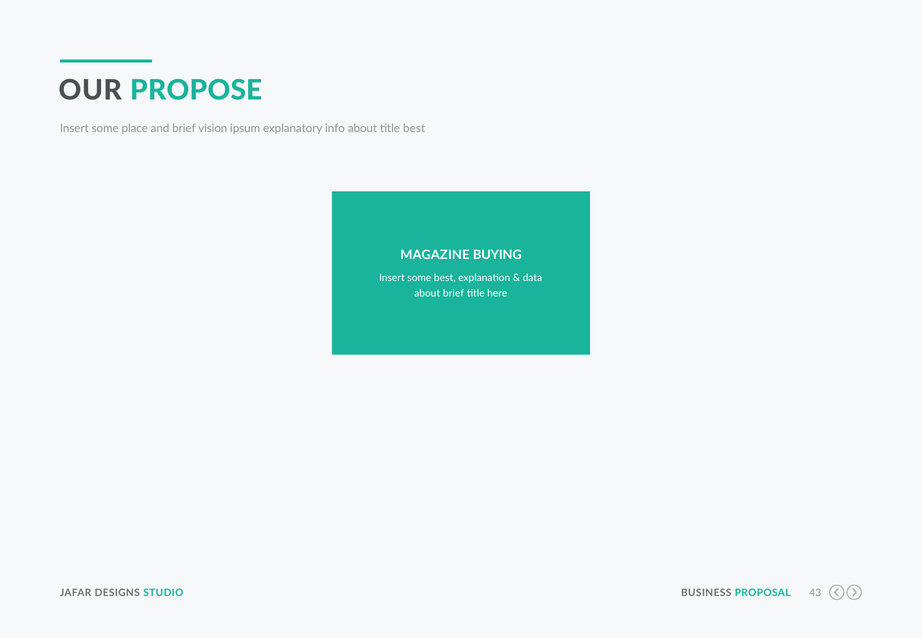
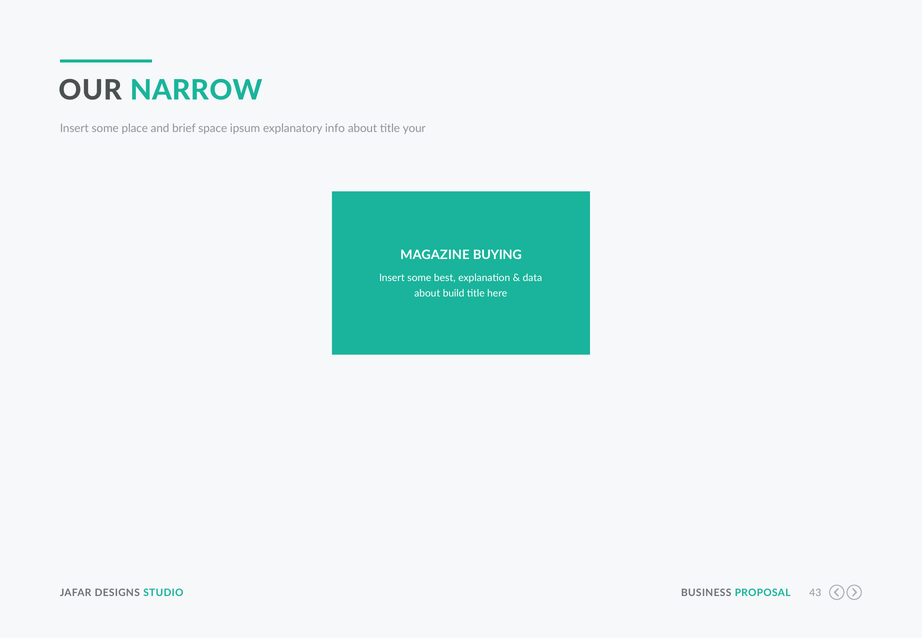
PROPOSE: PROPOSE -> NARROW (196, 90)
vision: vision -> space (213, 128)
title best: best -> your (414, 128)
about brief: brief -> build (454, 294)
